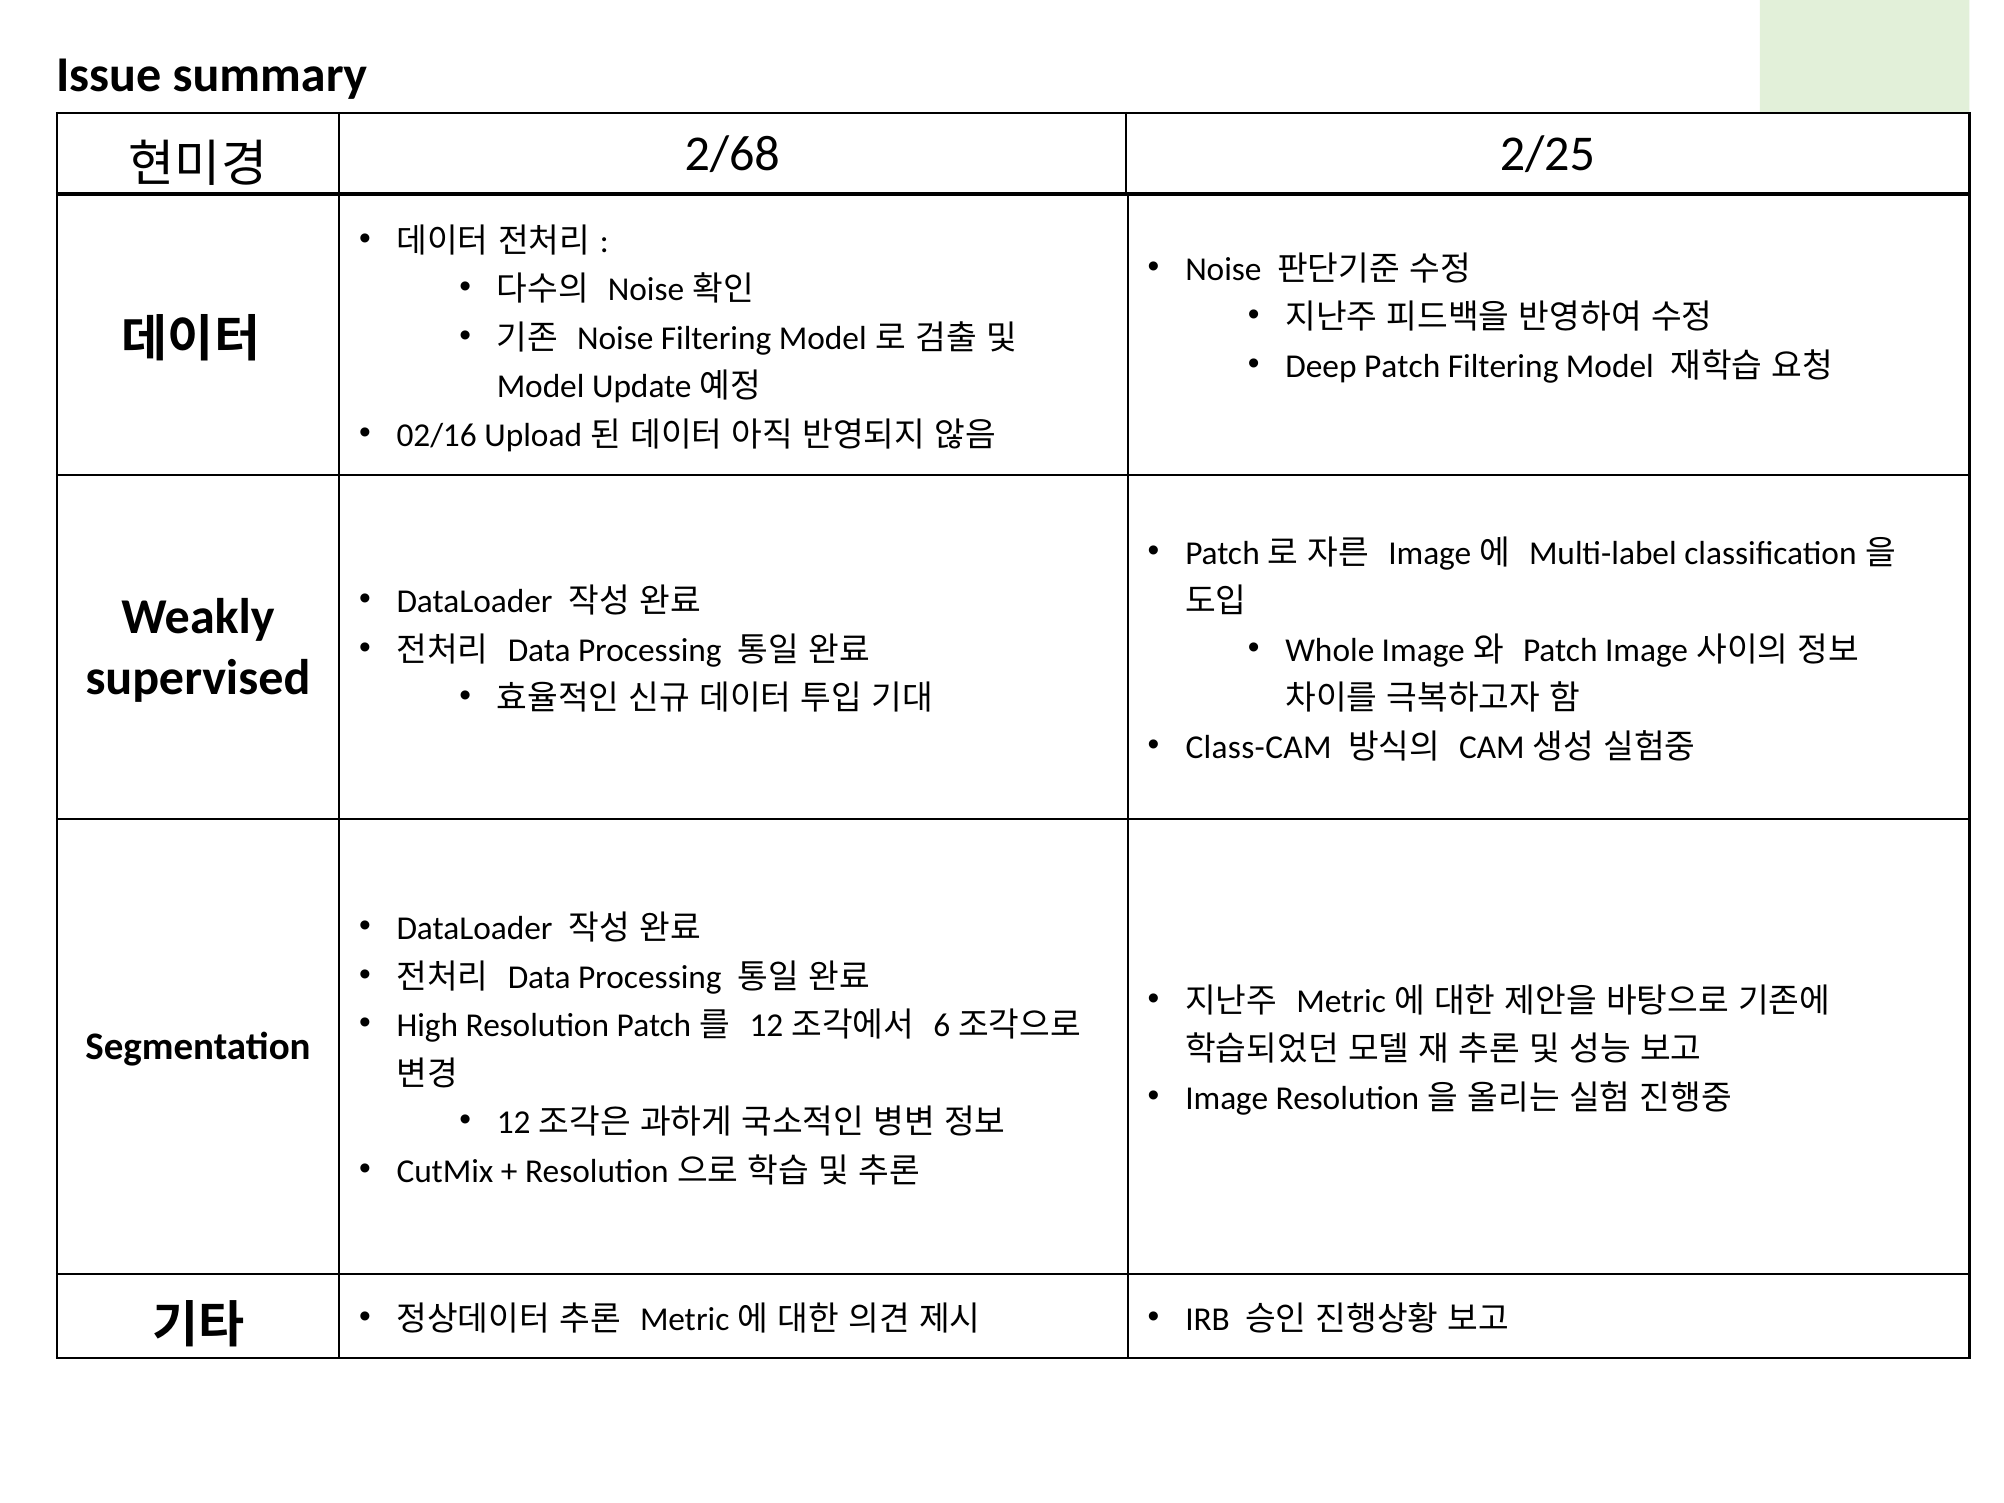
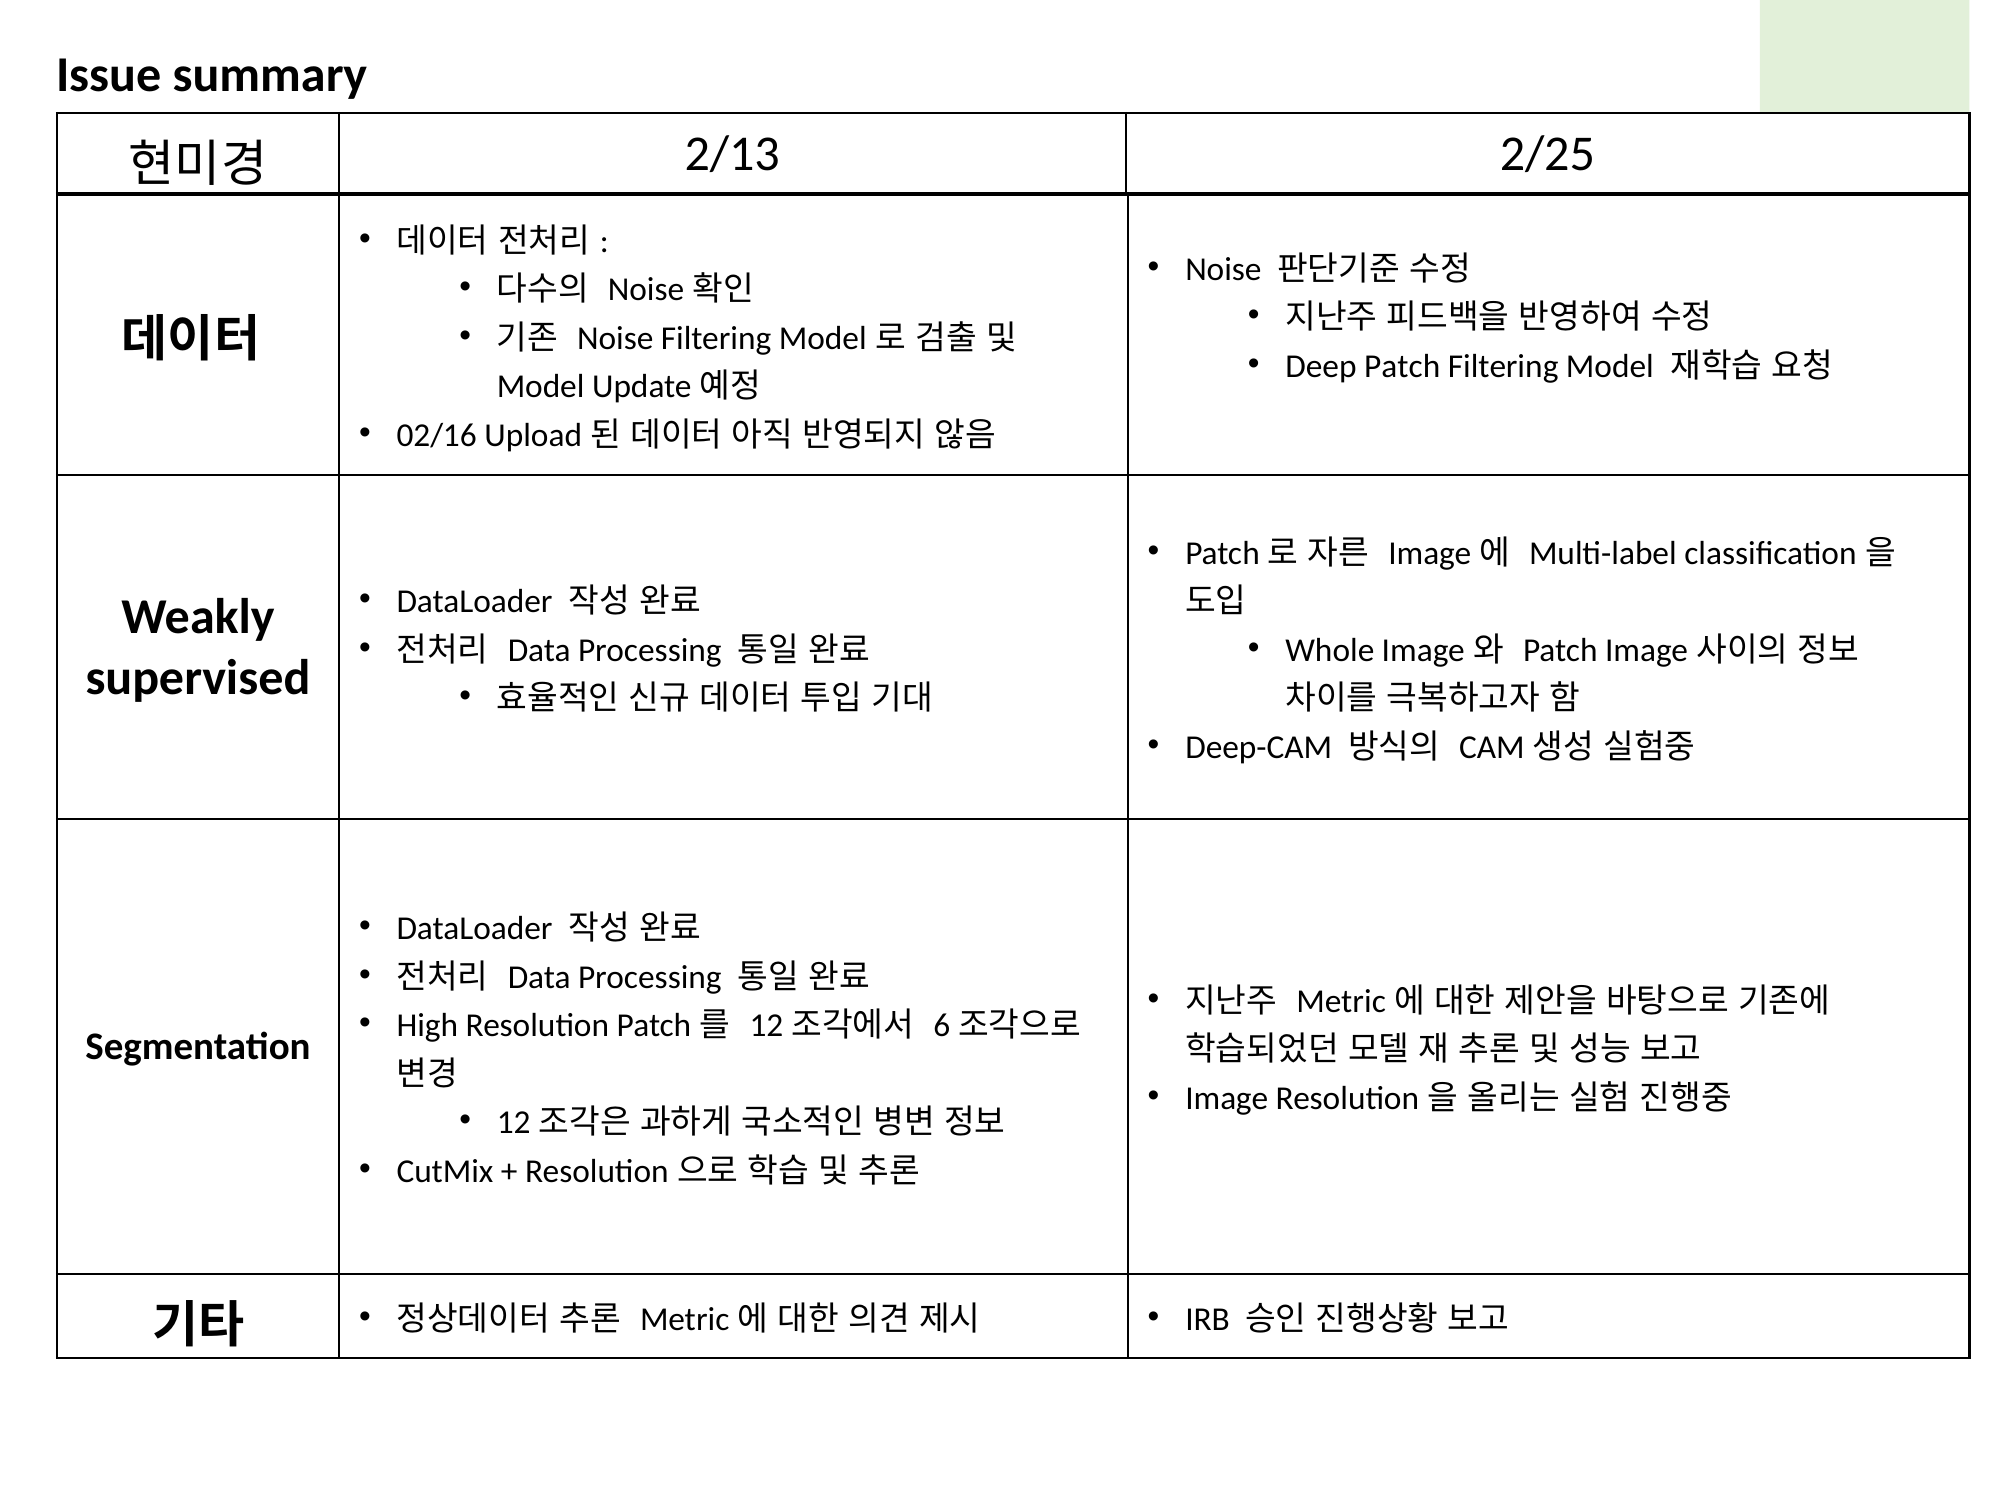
2/68: 2/68 -> 2/13 (732, 154)
Class-CAM: Class-CAM -> Deep-CAM (1259, 747)
